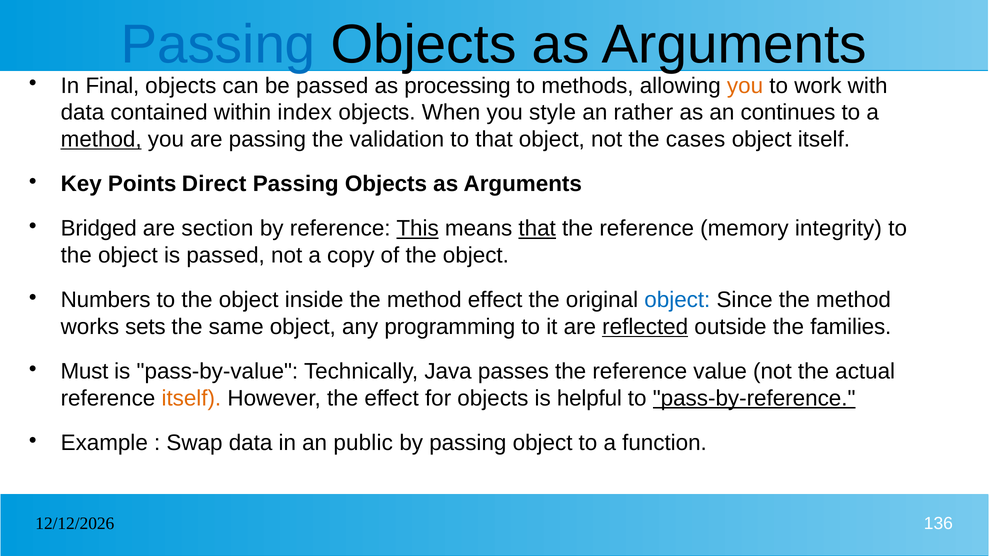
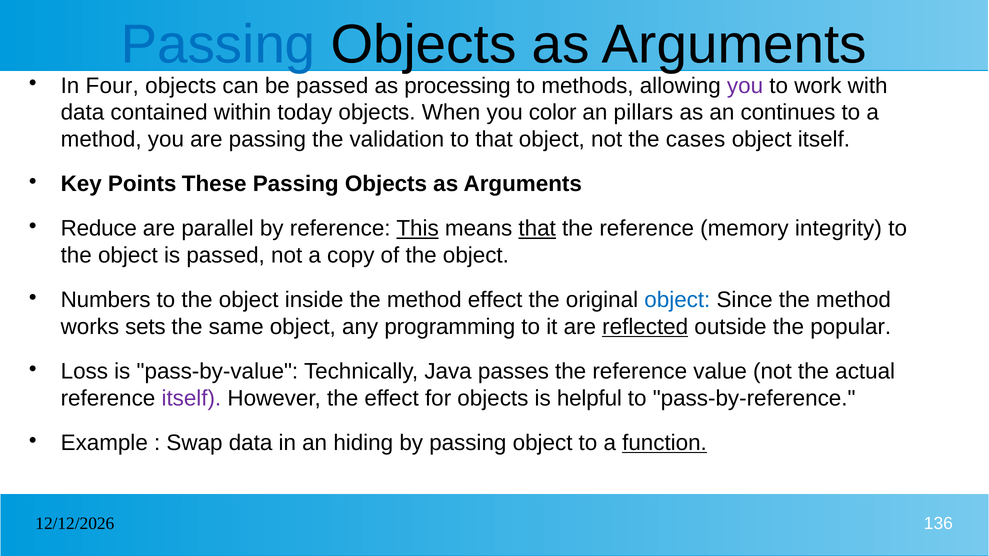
Final: Final -> Four (112, 86)
you colour: orange -> purple (745, 86)
index: index -> today (305, 113)
style: style -> color (553, 113)
rather: rather -> pillars (643, 113)
method underline: present -> none (101, 139)
Direct: Direct -> These (214, 184)
Bridged: Bridged -> Reduce (99, 229)
section: section -> parallel (218, 229)
families: families -> popular (851, 327)
Must: Must -> Loss (84, 372)
itself colour: orange -> purple (191, 399)
pass-by-reference underline: present -> none (754, 399)
public: public -> hiding (363, 443)
function underline: none -> present (665, 443)
